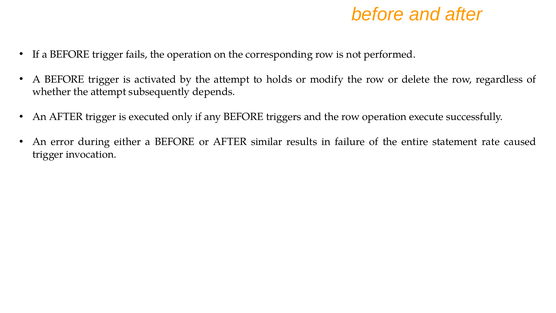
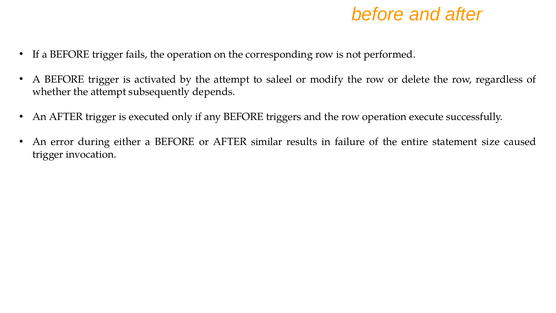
holds: holds -> saleel (279, 79)
rate: rate -> size (491, 142)
